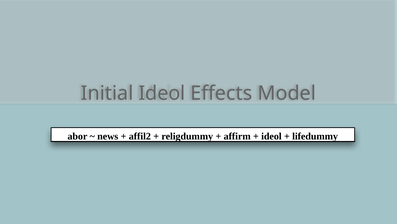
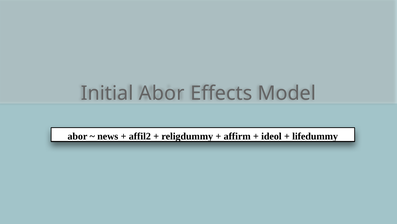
Initial Ideol: Ideol -> Abor (162, 93)
